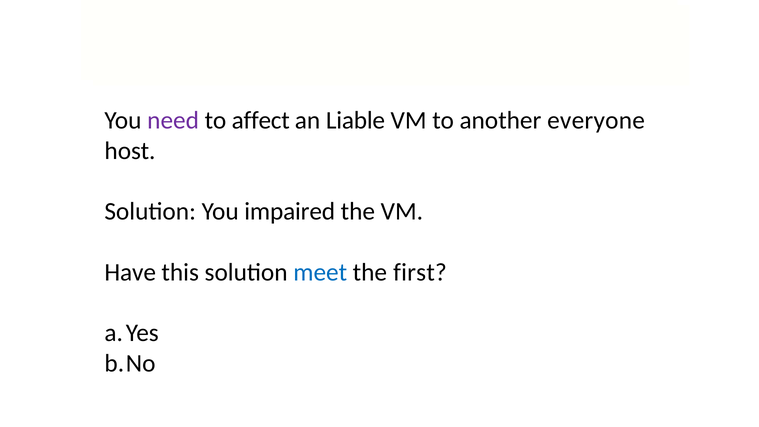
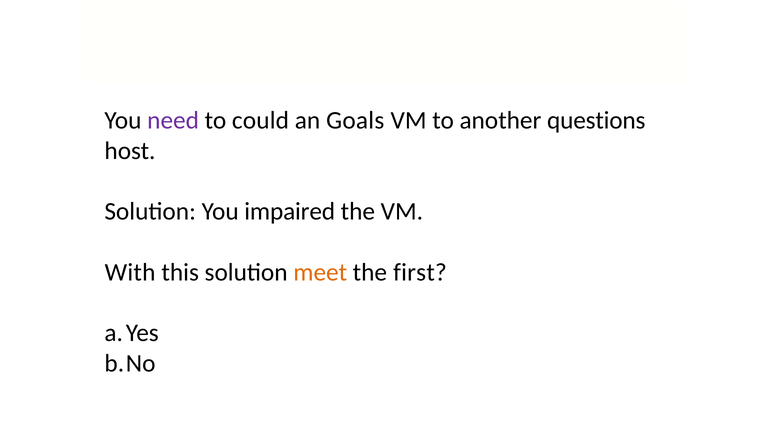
affect: affect -> could (260, 120)
Liable: Liable -> Goals (355, 120)
everyone: everyone -> questions (596, 120)
Have: Have -> With (130, 272)
meet colour: blue -> orange (320, 272)
